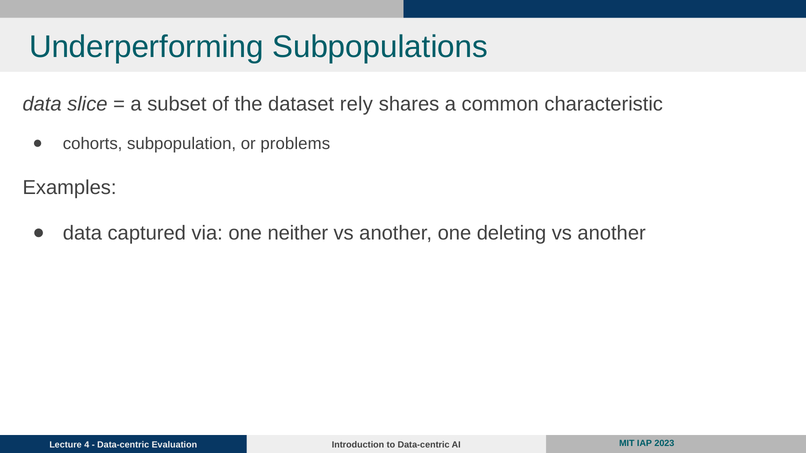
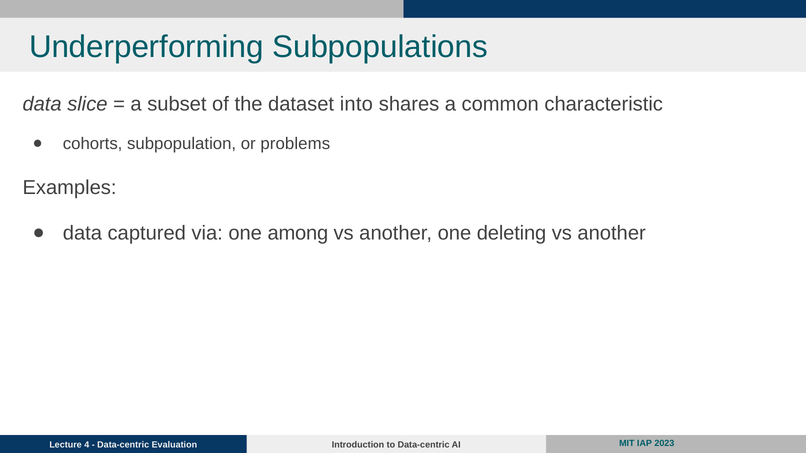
rely: rely -> into (356, 104)
neither: neither -> among (298, 233)
